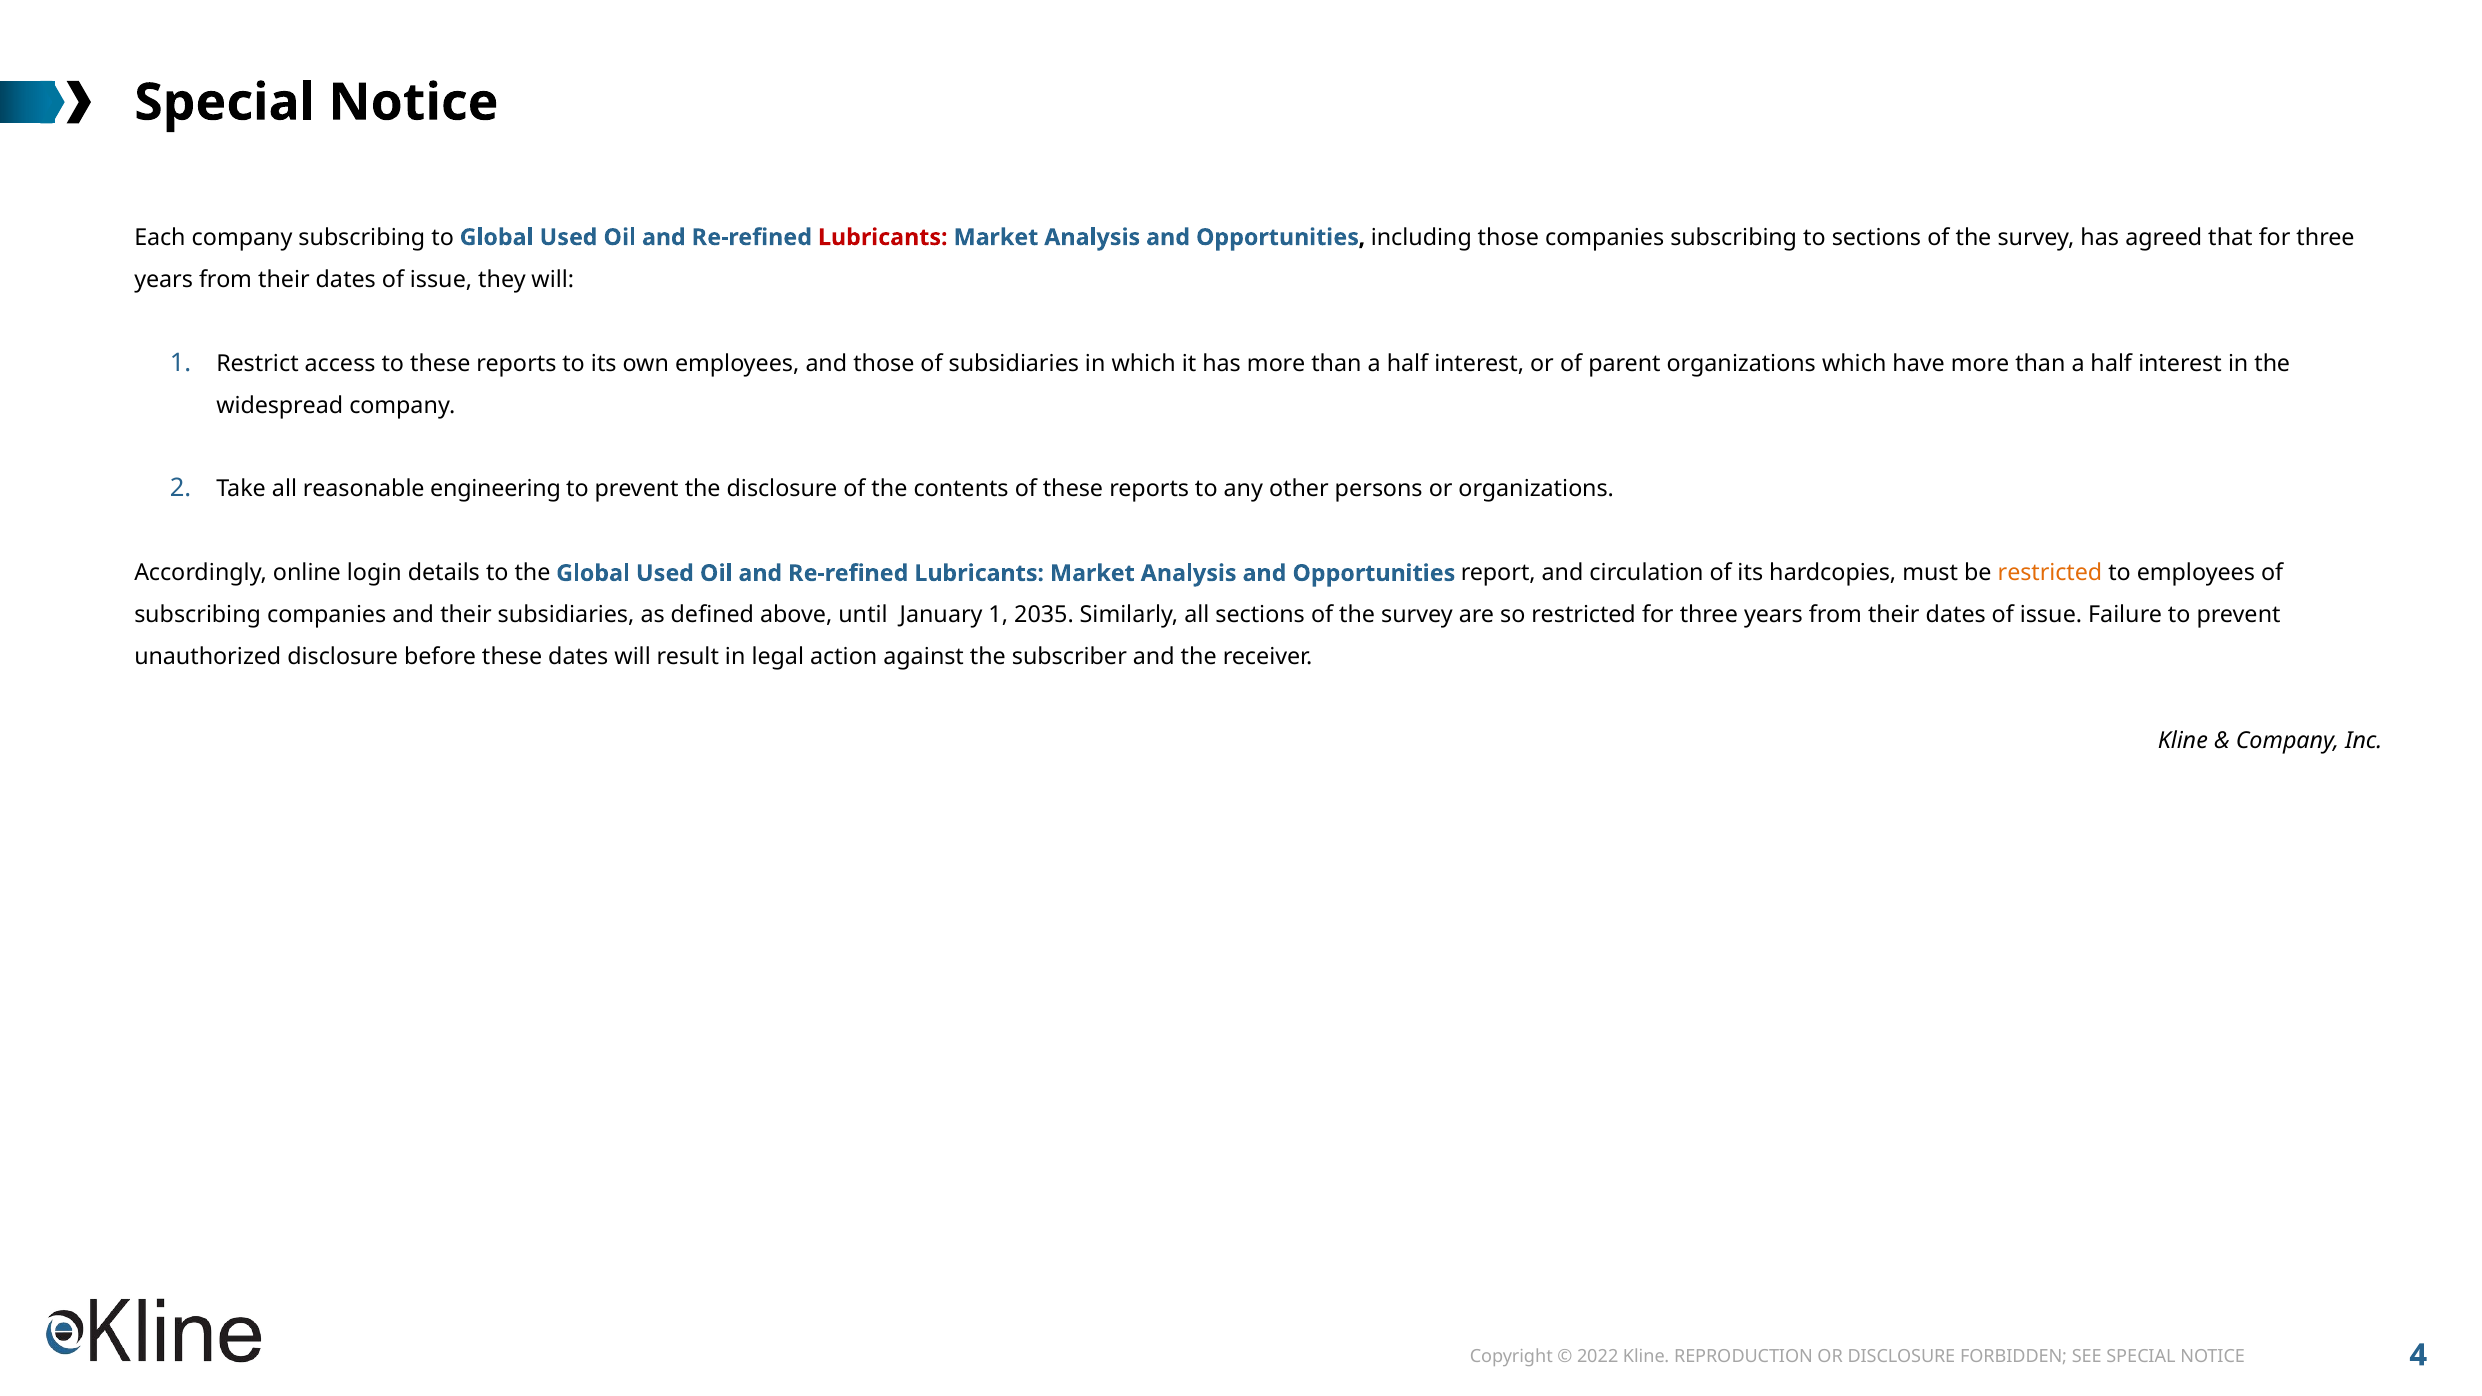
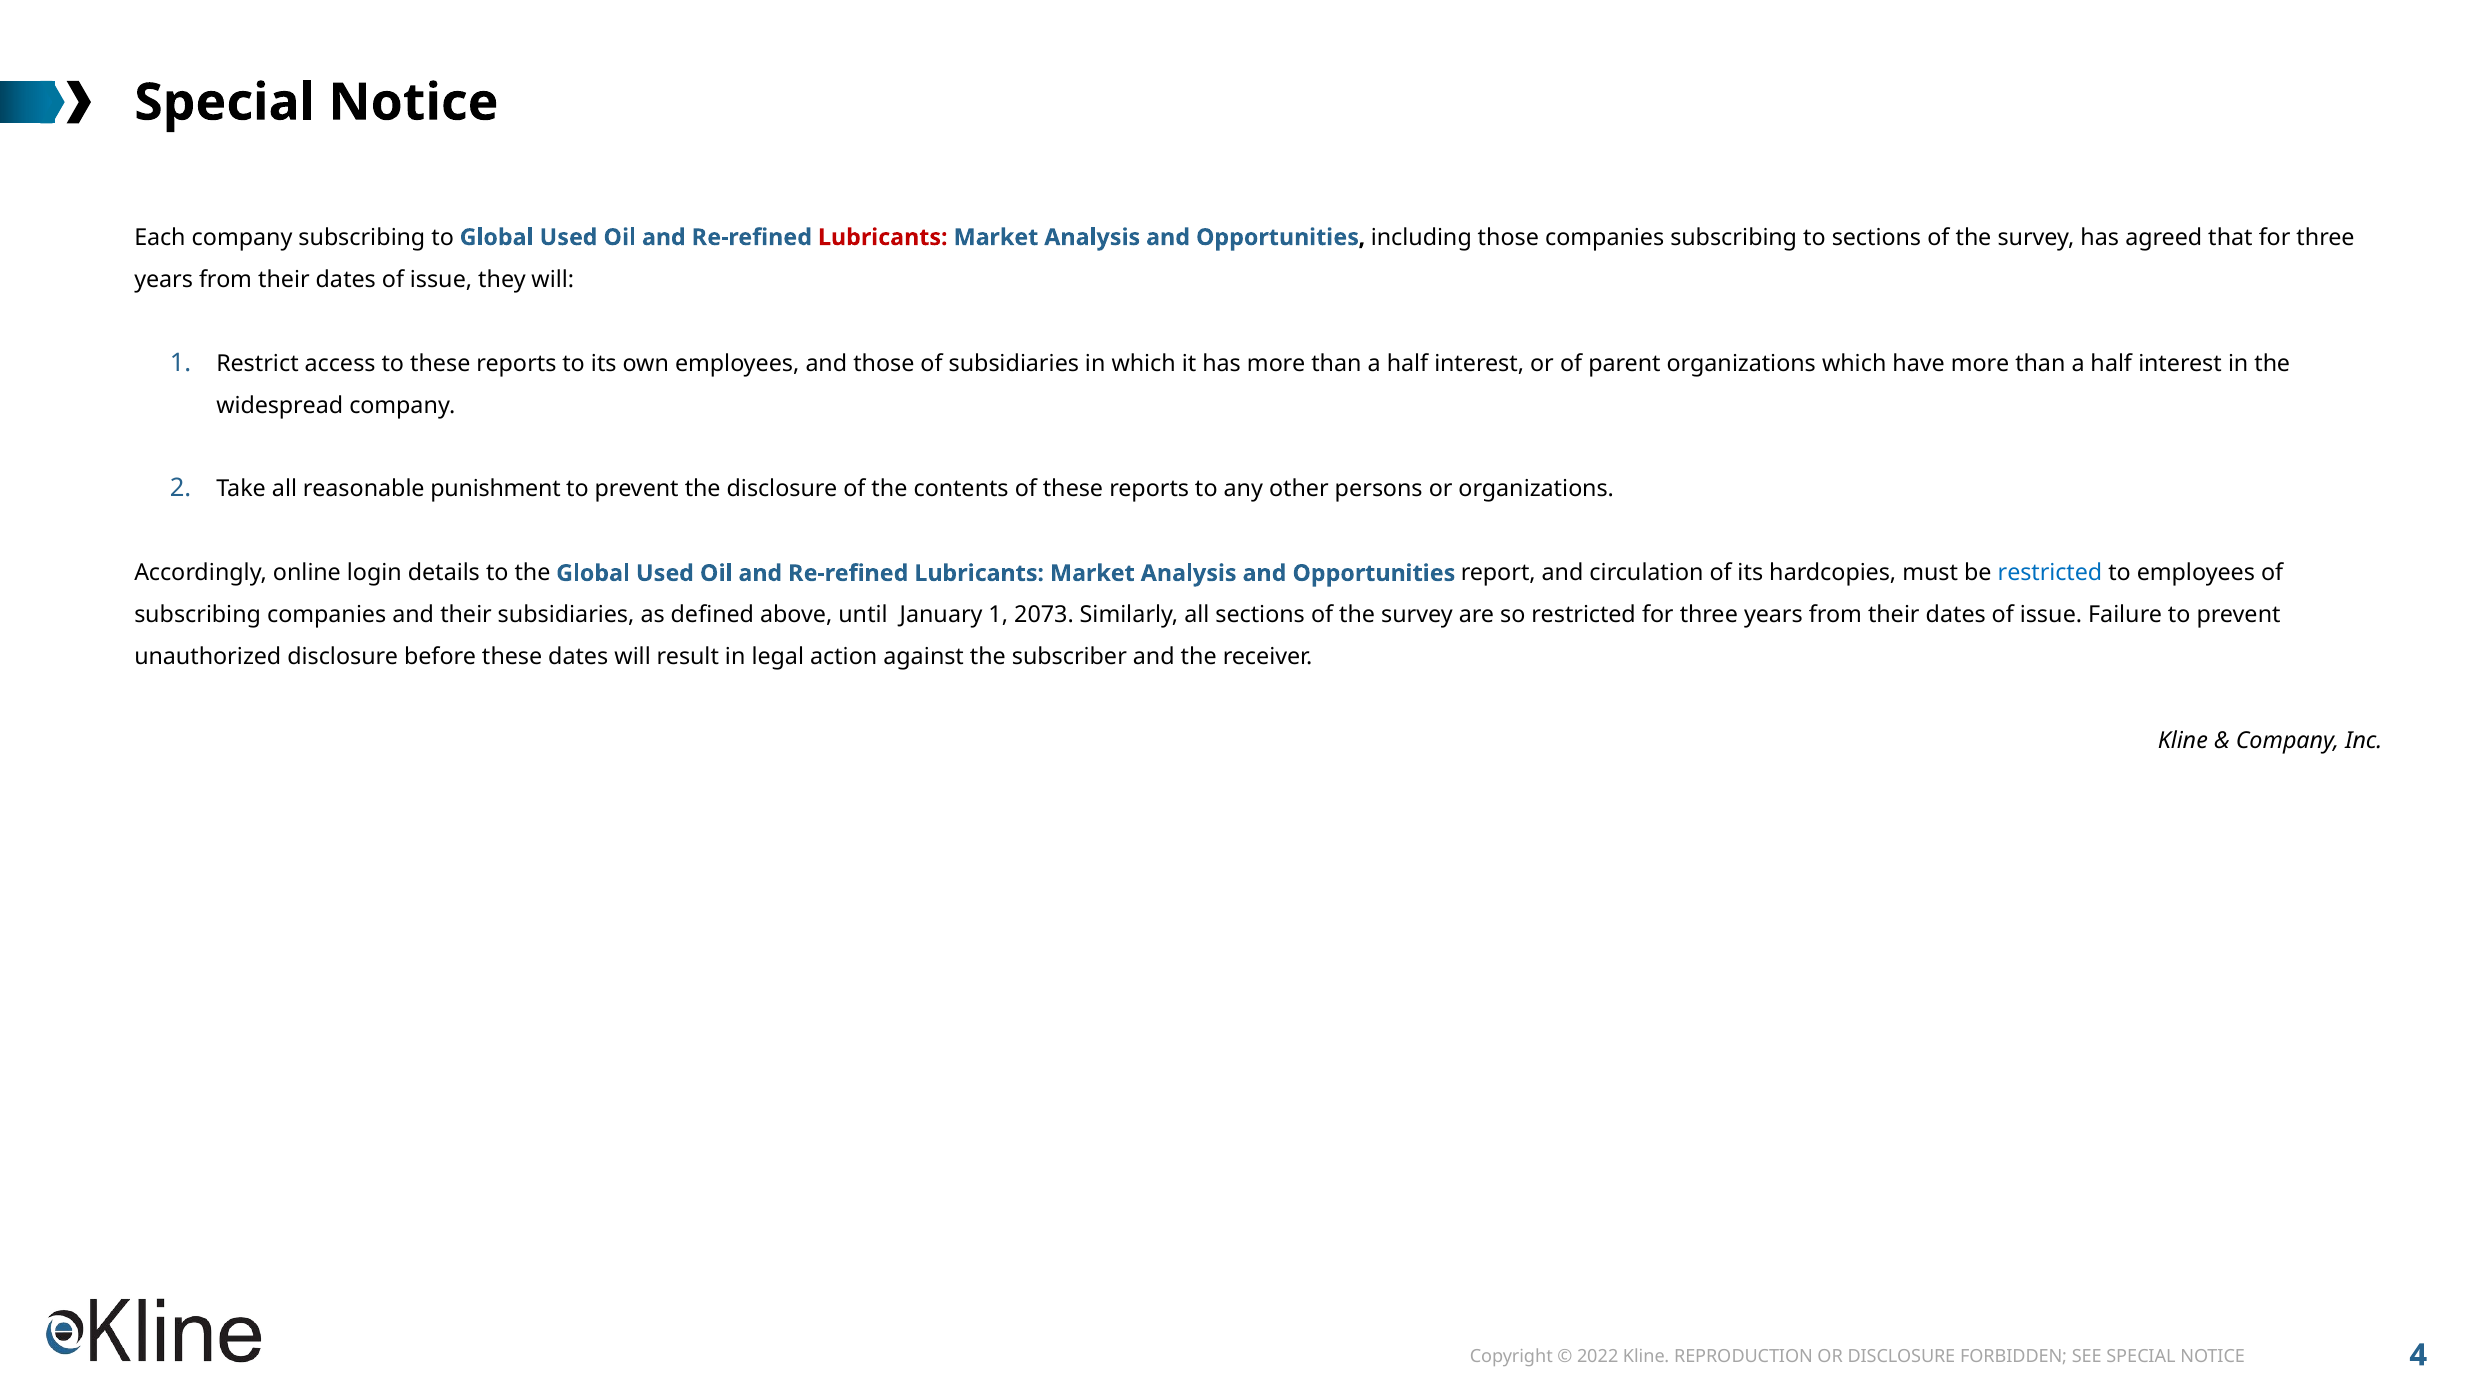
engineering: engineering -> punishment (496, 489)
restricted colour: orange -> blue (2050, 573)
2035: 2035 -> 2073 (1044, 615)
